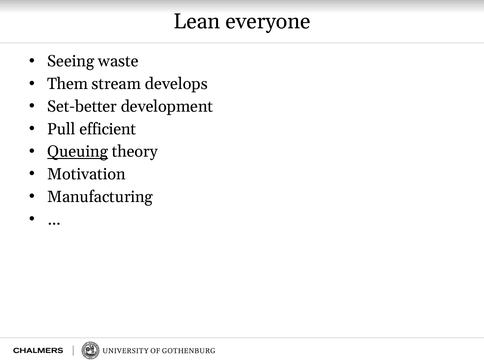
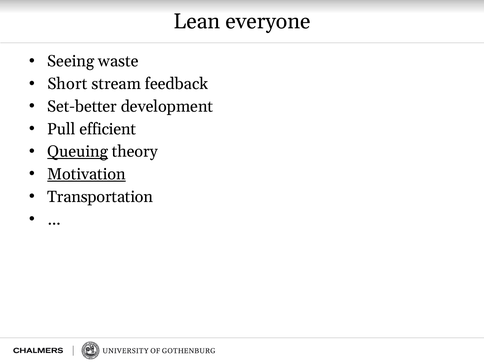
Them: Them -> Short (67, 84)
develops: develops -> feedback (176, 84)
Motivation underline: none -> present (86, 174)
Manufacturing: Manufacturing -> Transportation (100, 197)
